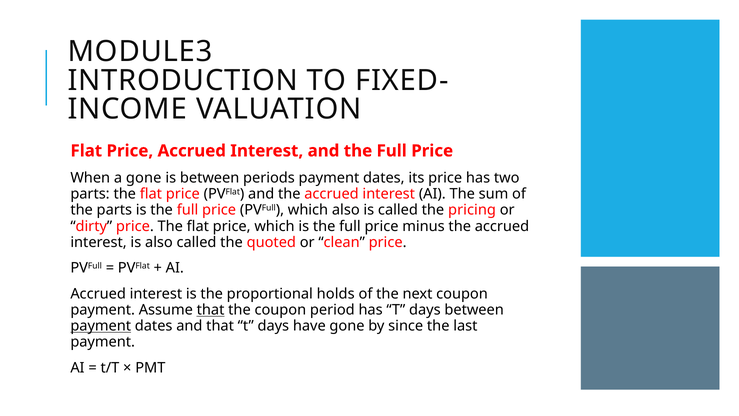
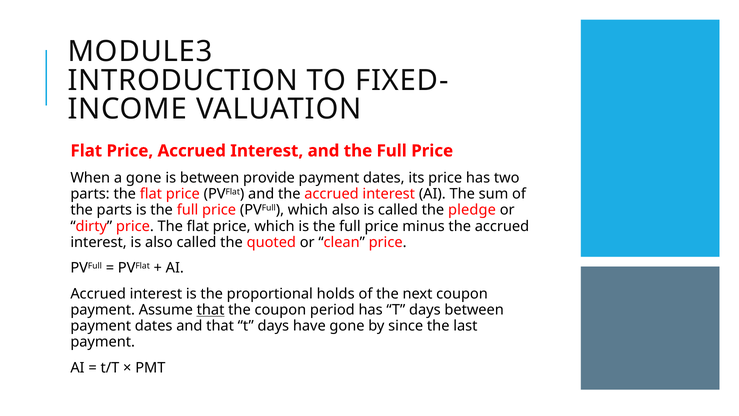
periods: periods -> provide (269, 178)
pricing: pricing -> pledge (472, 210)
payment underline: present -> none (101, 326)
